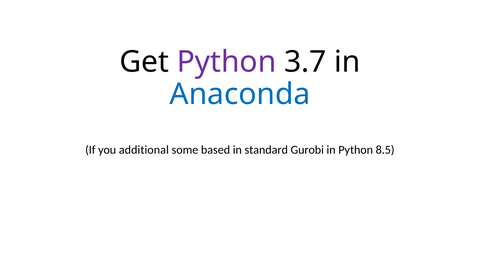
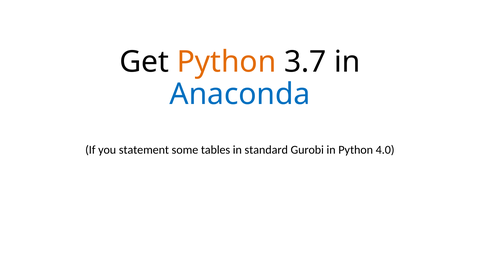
Python colour: purple -> orange (227, 62)
additional: additional -> statement (144, 150)
based: based -> tables (216, 150)
8.5: 8.5 -> 4.0 (385, 150)
